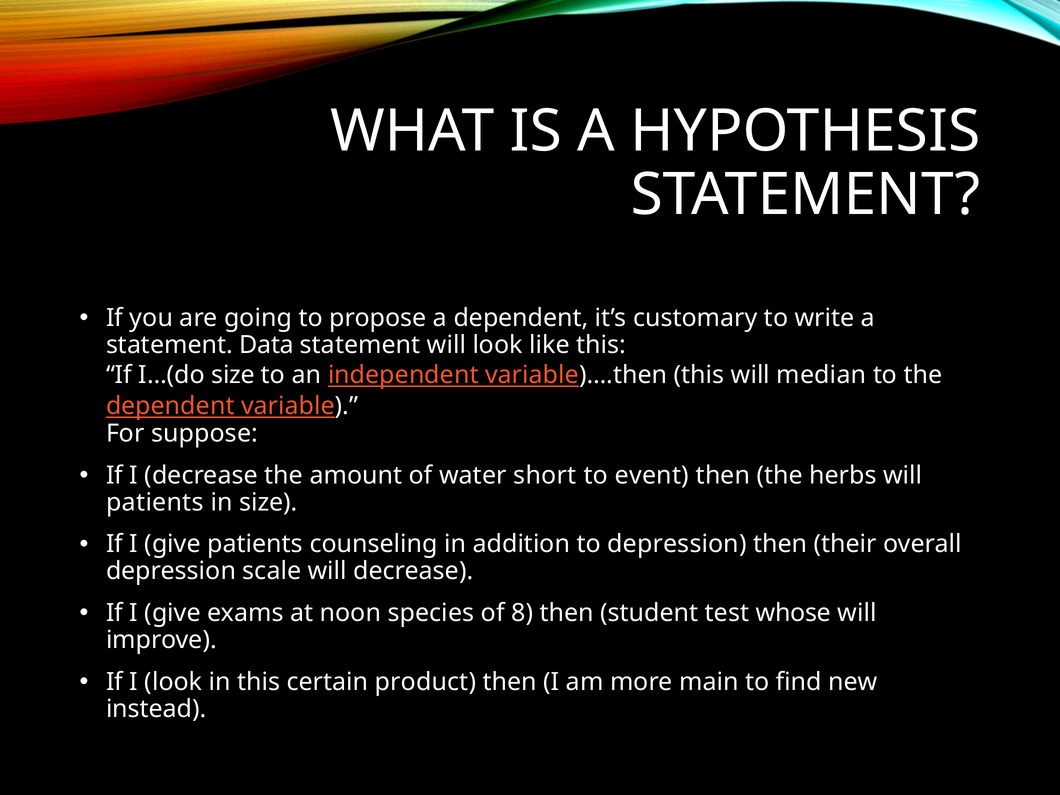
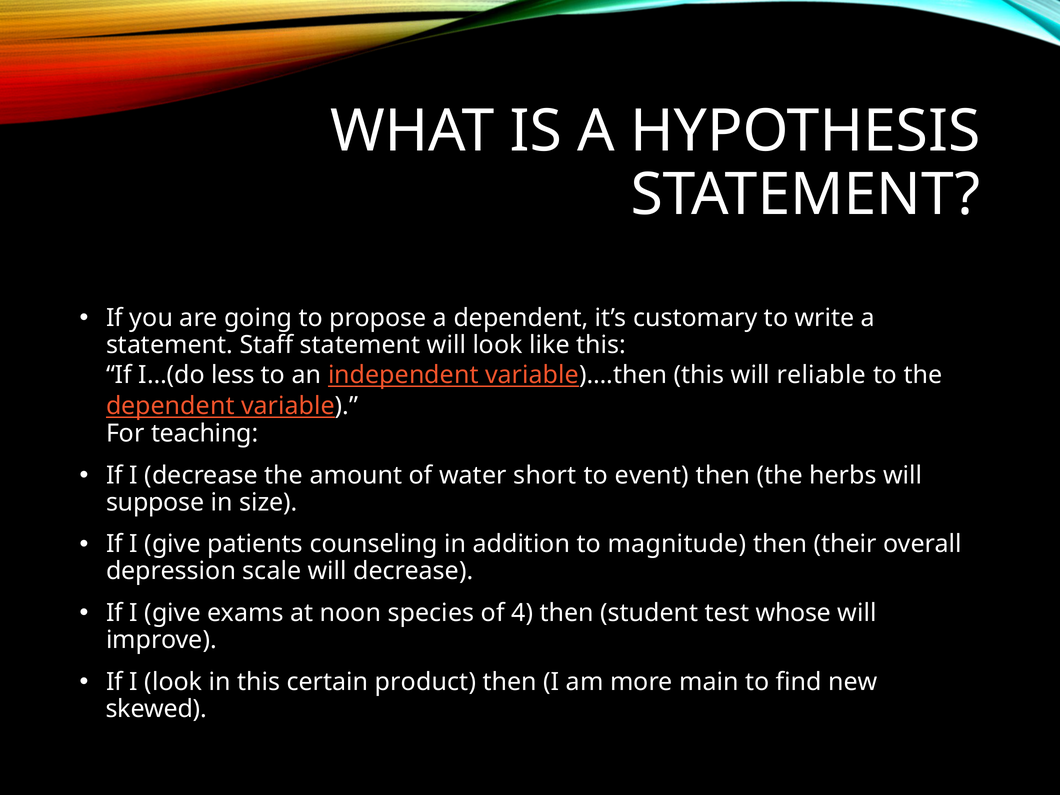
Data: Data -> Staff (267, 345)
I…(do size: size -> less (233, 375)
median: median -> reliable (821, 375)
suppose: suppose -> teaching (205, 434)
patients: patients -> suppose (155, 502)
to depression: depression -> magnitude (677, 544)
8: 8 -> 4 (522, 613)
instead: instead -> skewed (156, 709)
